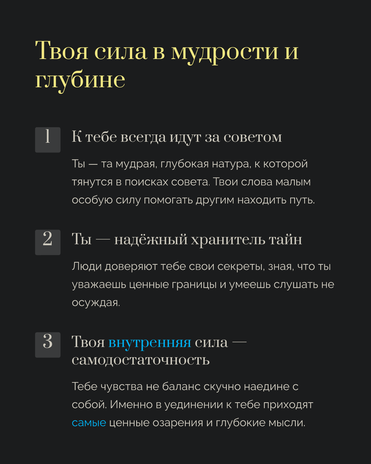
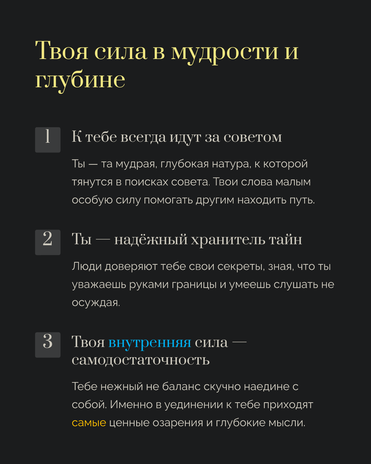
уважаешь ценные: ценные -> руками (149, 284)
чувства: чувства -> нежный (122, 386)
самые colour: light blue -> yellow (89, 422)
